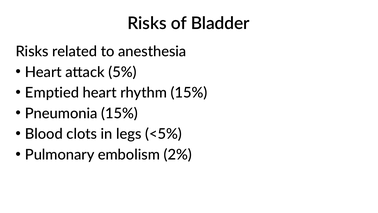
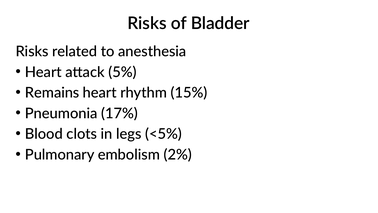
Emptied: Emptied -> Remains (52, 93)
Pneumonia 15%: 15% -> 17% (120, 113)
